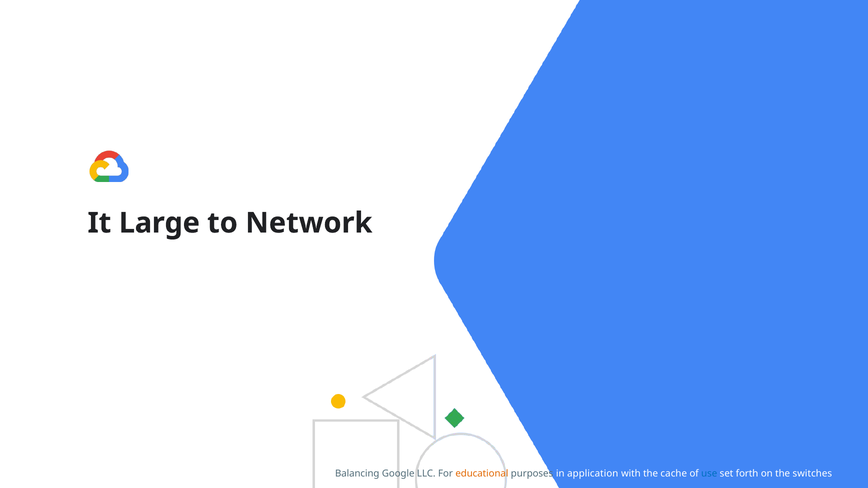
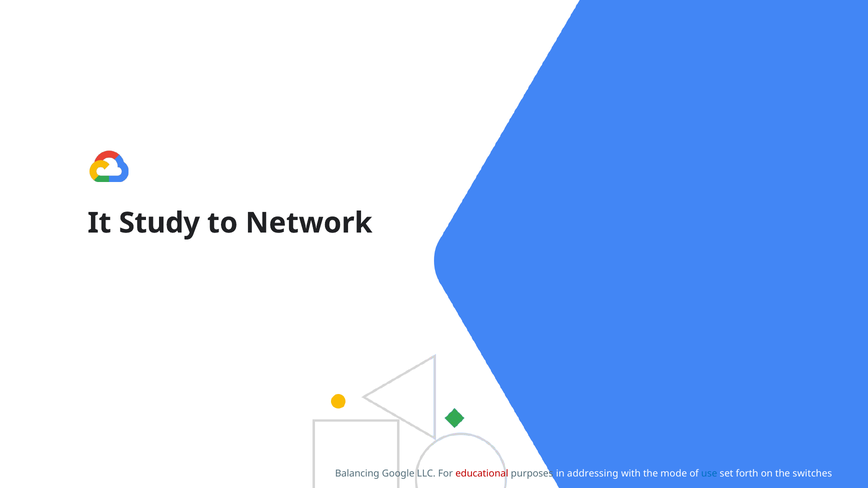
Large: Large -> Study (159, 223)
educational colour: orange -> red (482, 474)
application: application -> addressing (593, 474)
cache: cache -> mode (674, 474)
